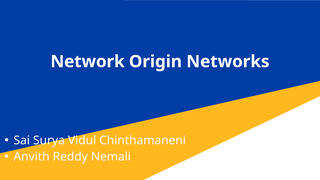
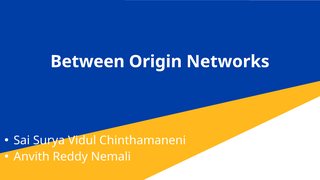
Network: Network -> Between (88, 62)
